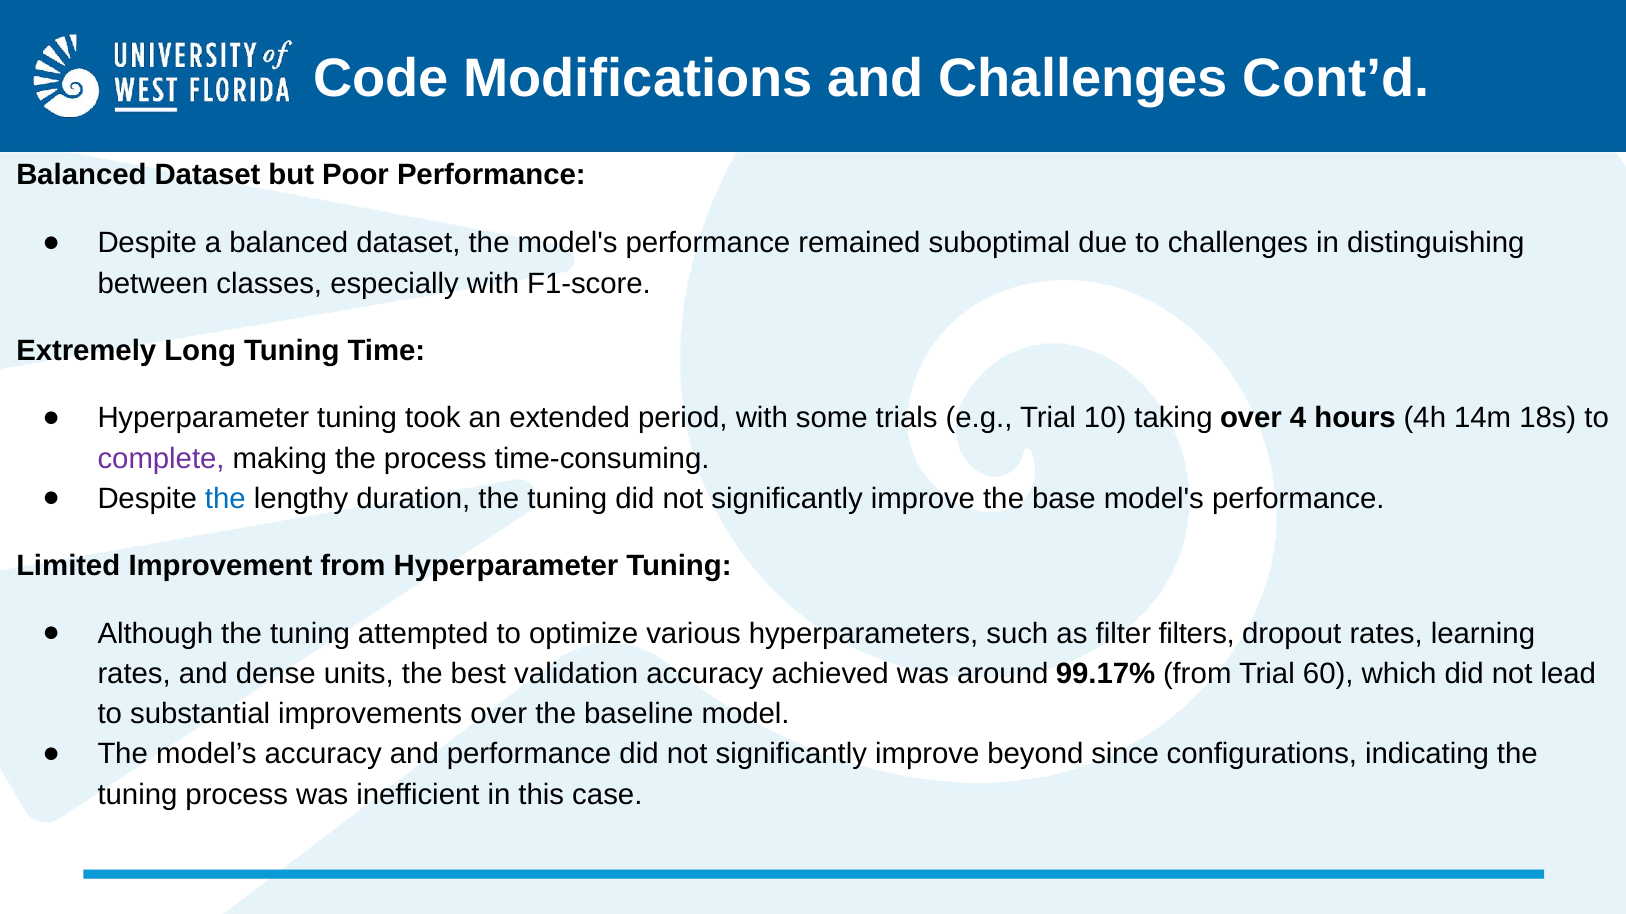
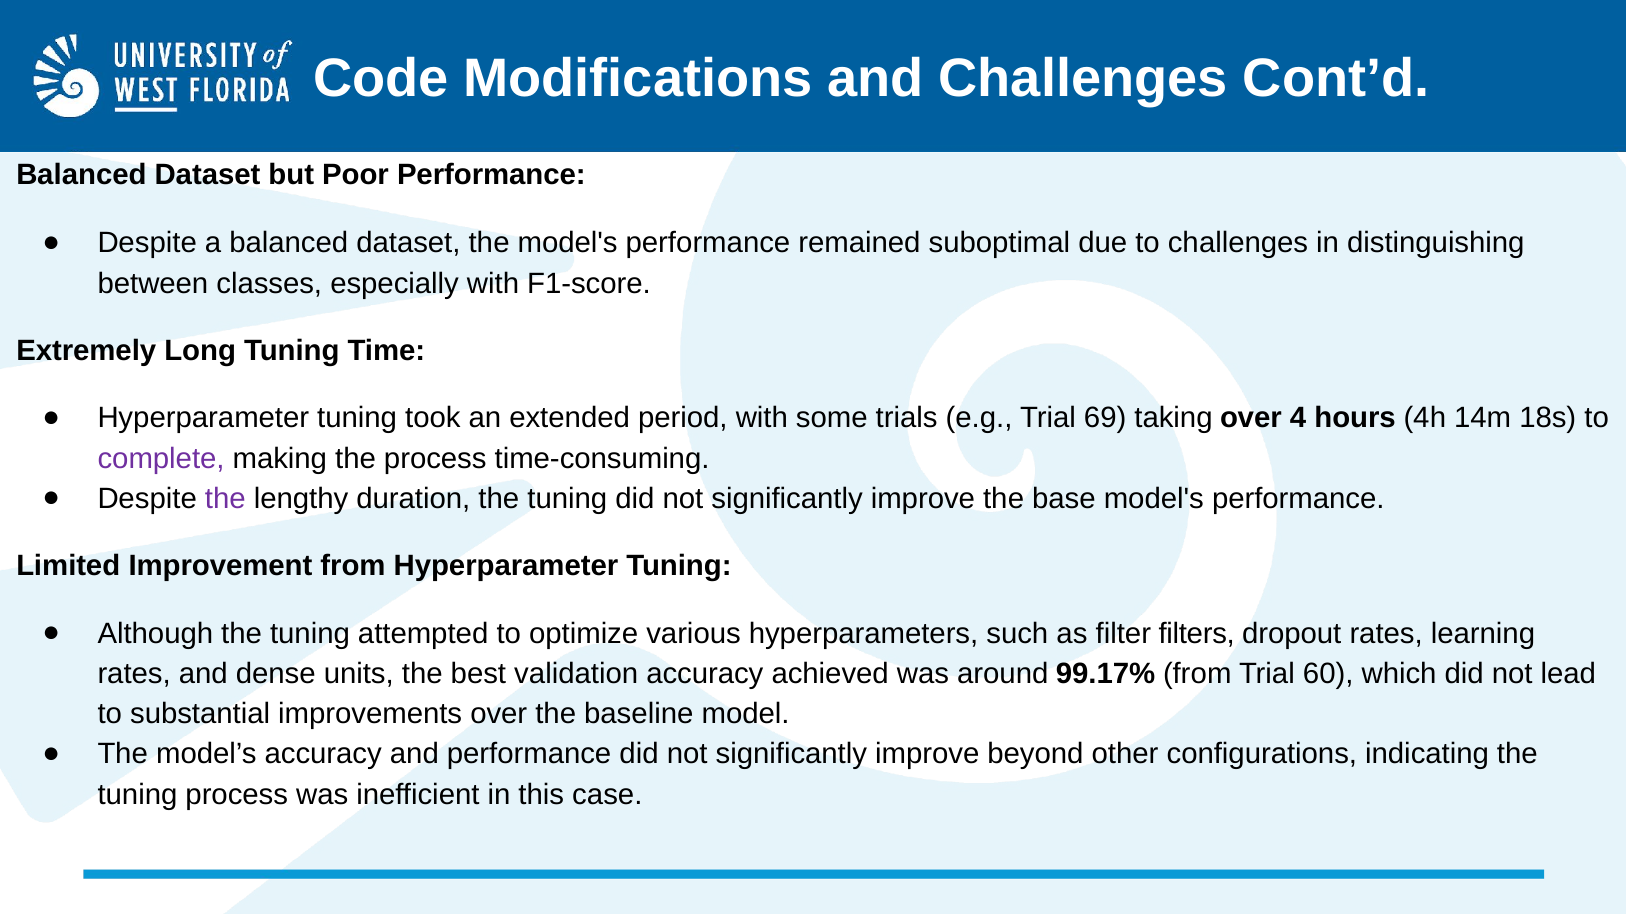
10: 10 -> 69 (1105, 418)
the colour: blue -> purple (225, 499)
since: since -> other (1125, 755)
